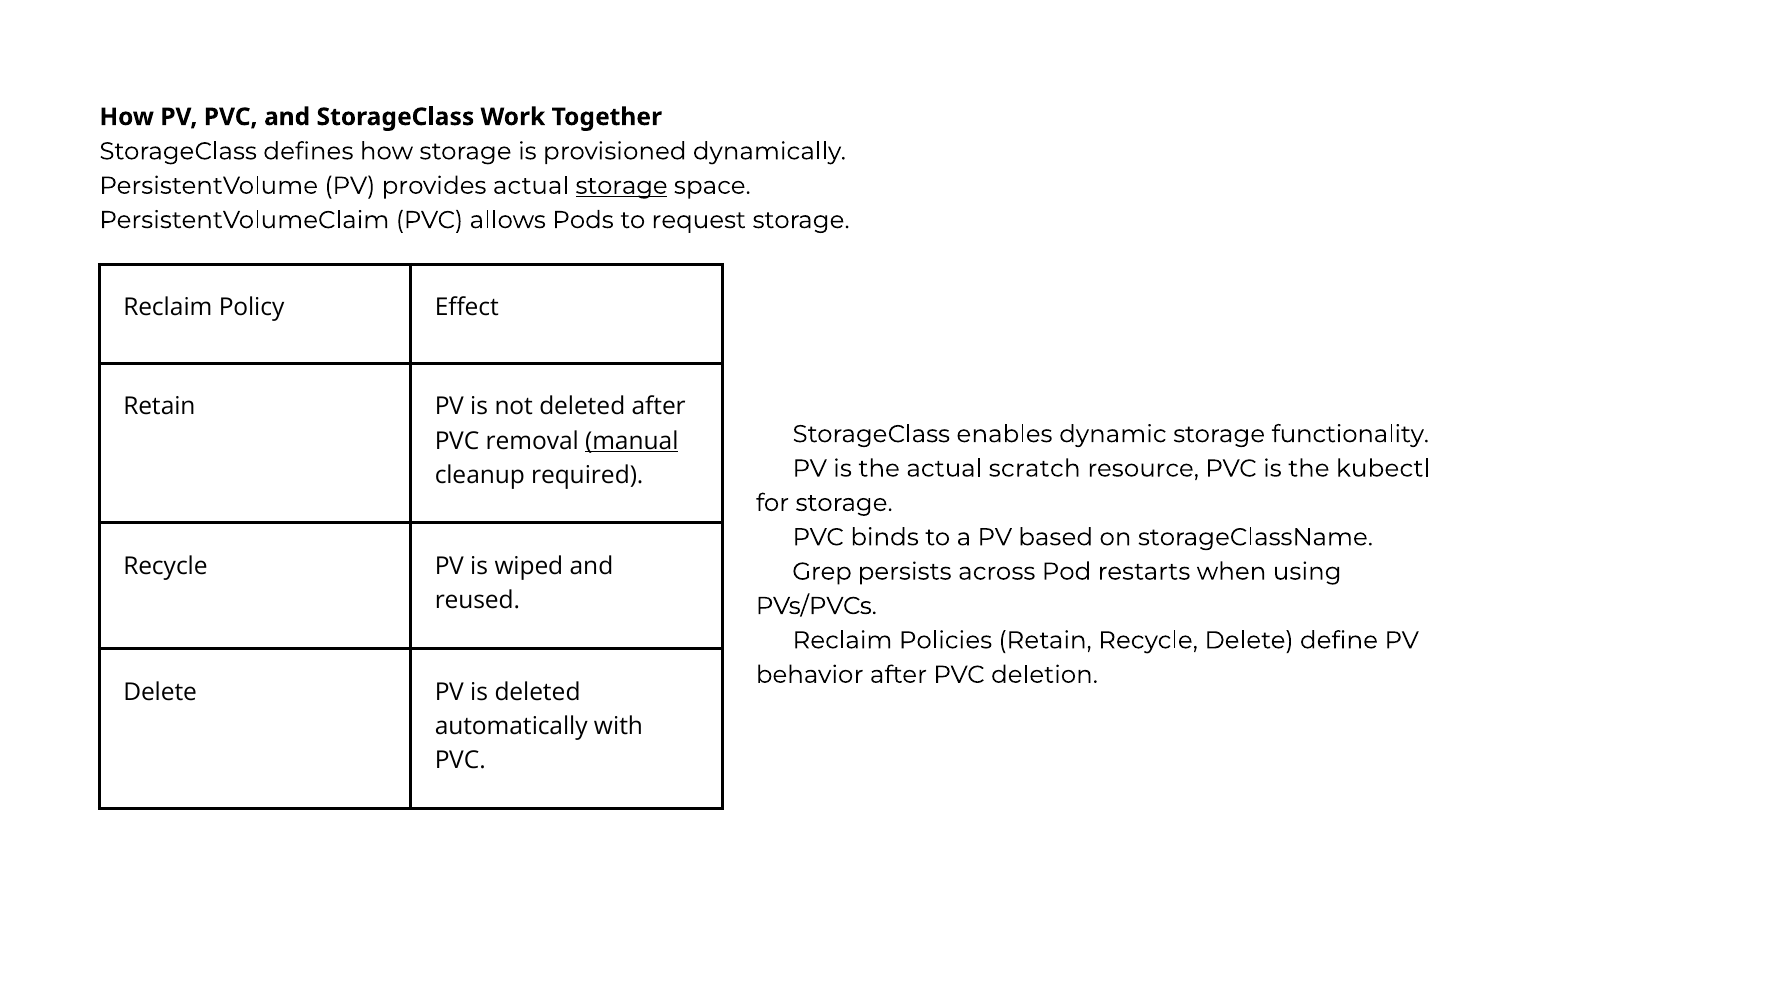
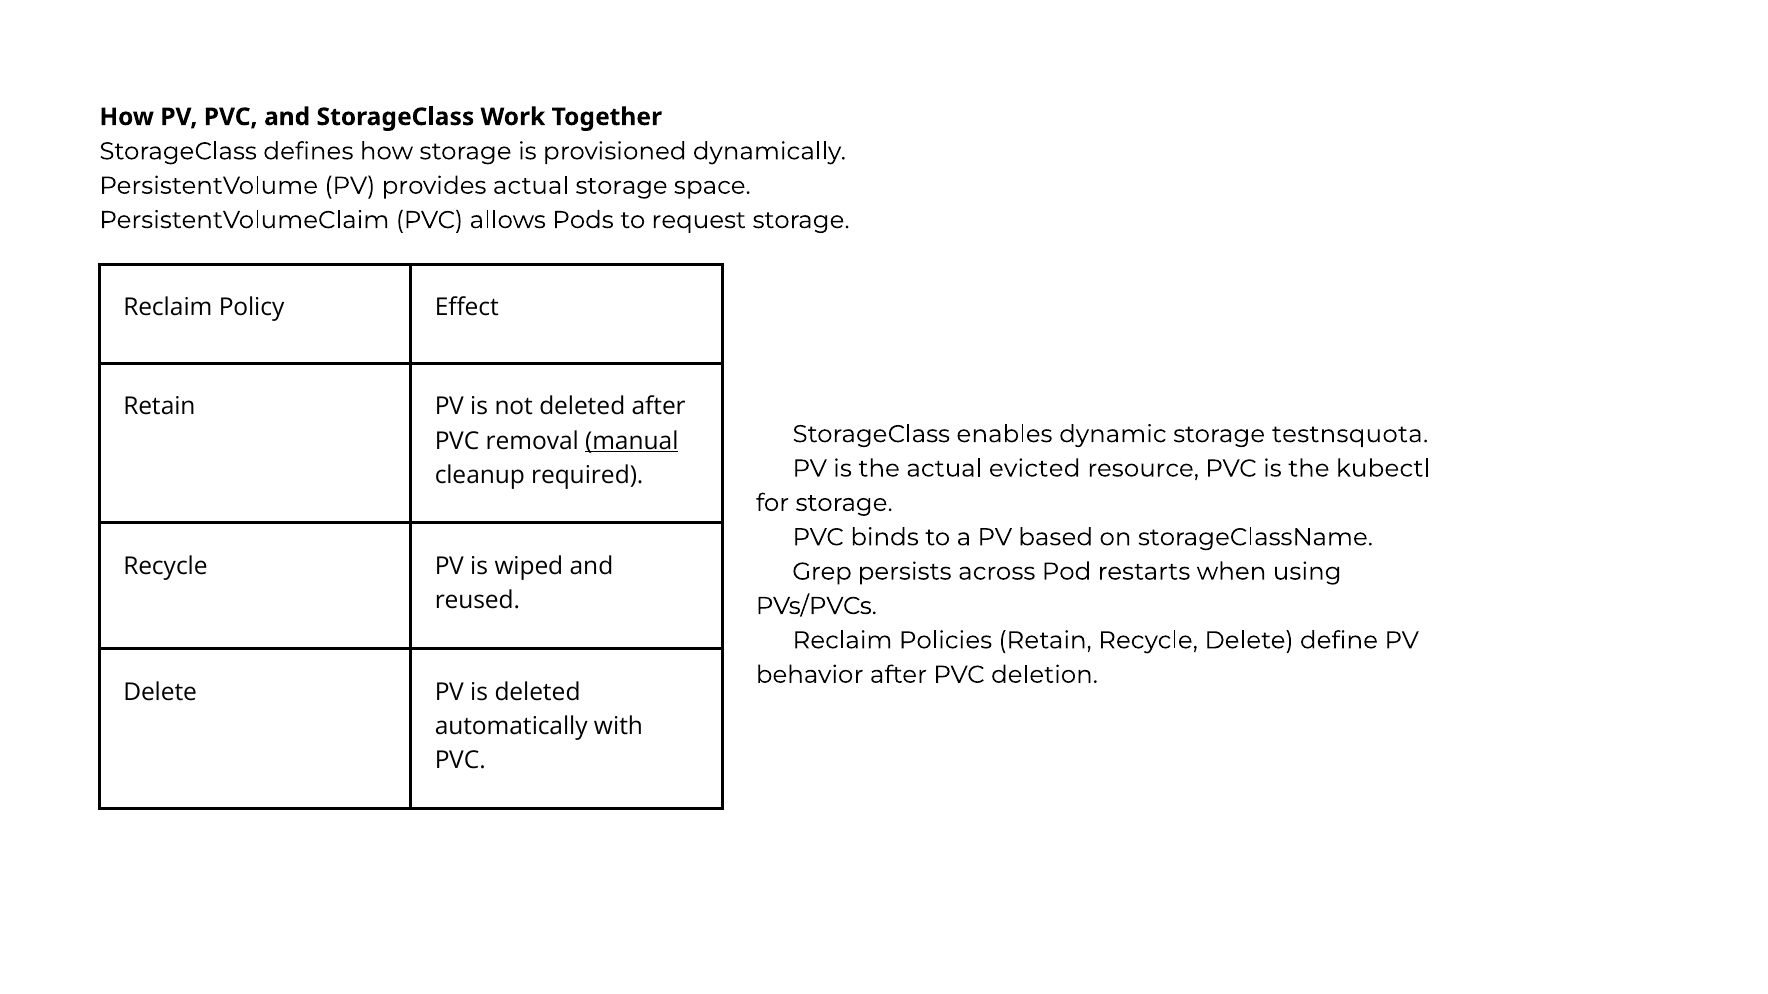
storage underline: present -> none (622, 186)
functionality: functionality -> testnsquota (1350, 434)
scratch: scratch -> evicted (1035, 469)
